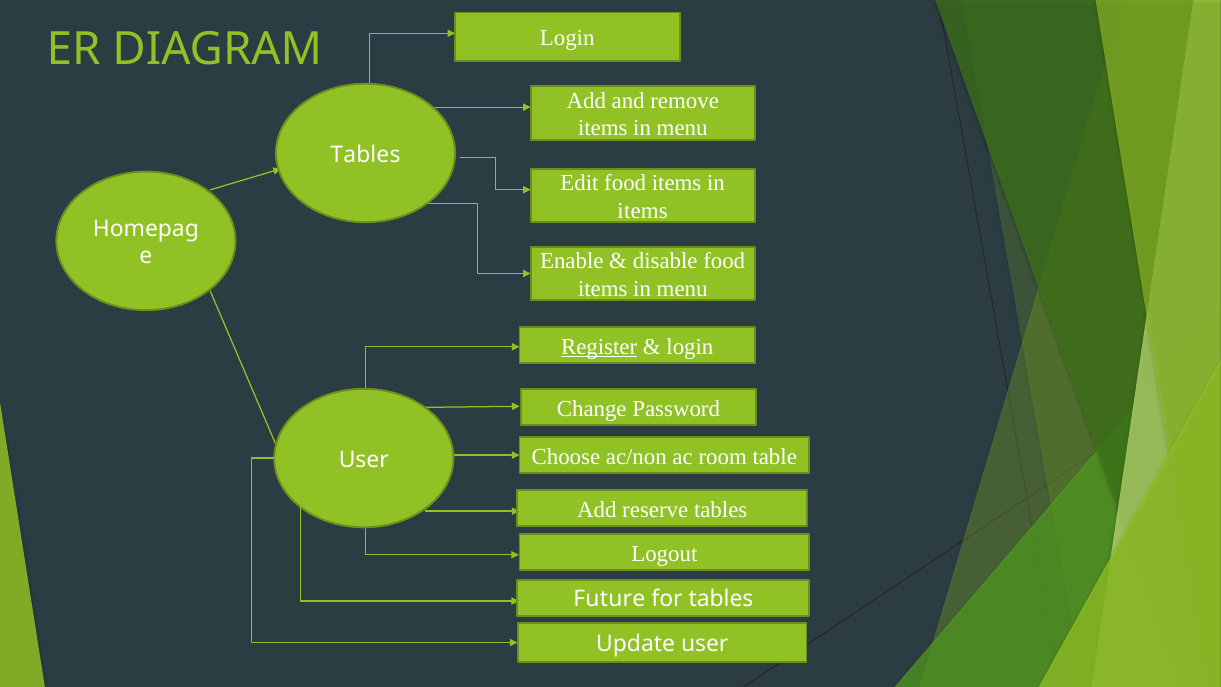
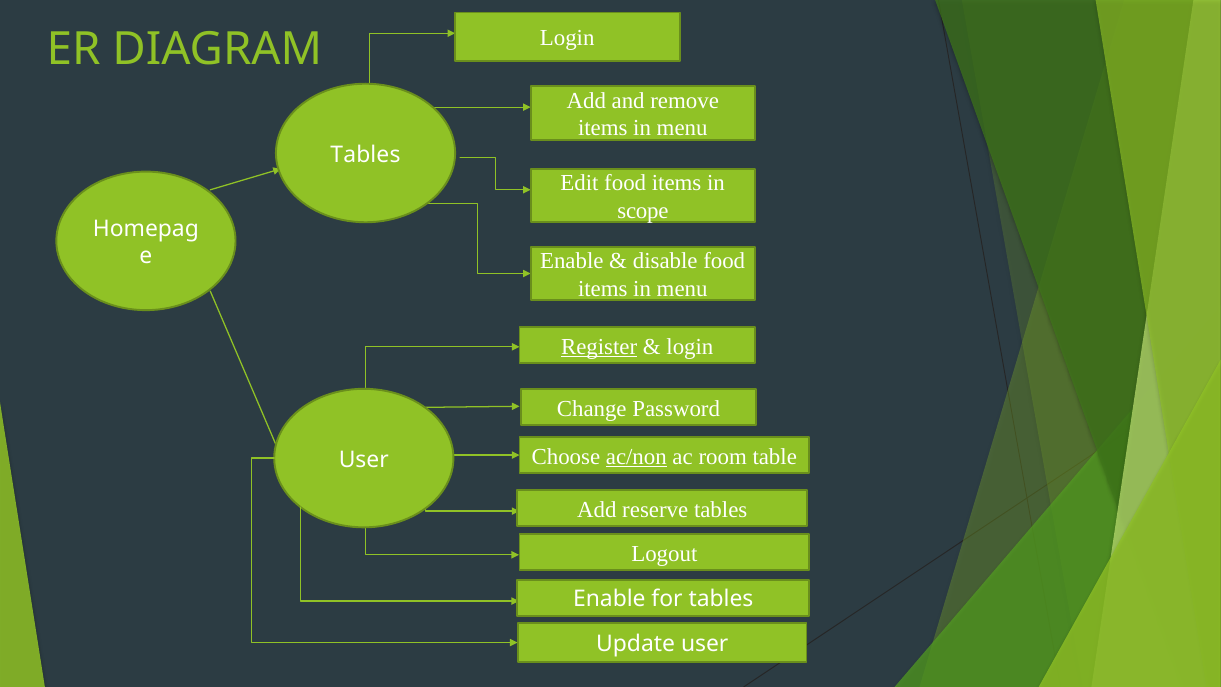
items: items -> scope (643, 211)
ac/non underline: none -> present (636, 457)
Future: Future -> Enable (609, 599)
